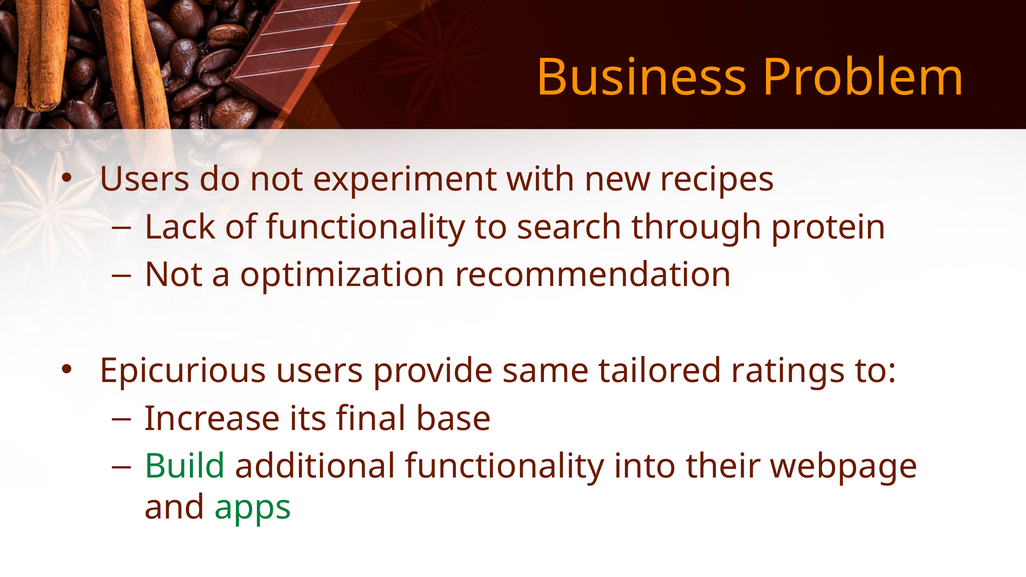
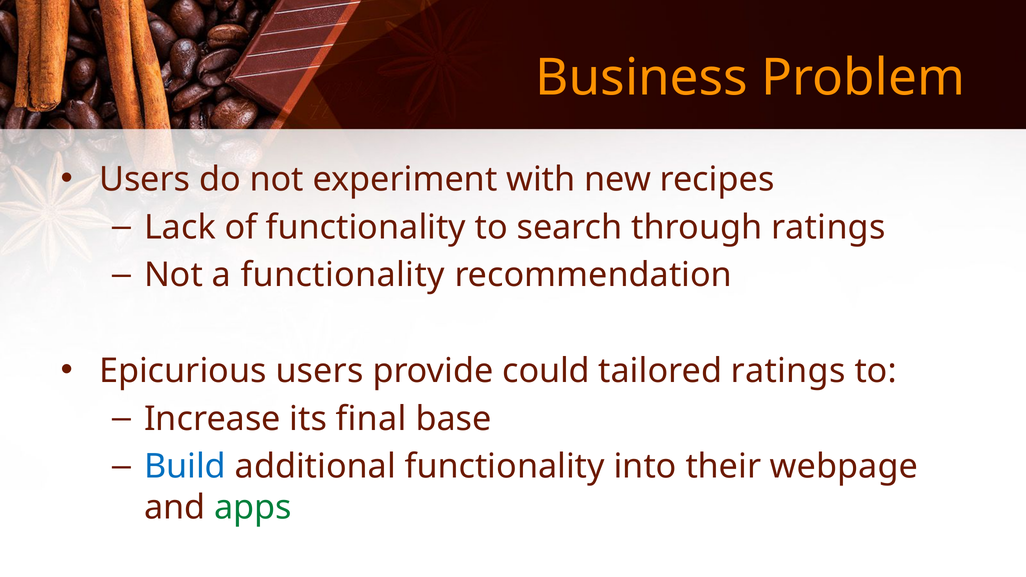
through protein: protein -> ratings (828, 227)
a optimization: optimization -> functionality (343, 275)
same: same -> could (546, 371)
Build colour: green -> blue (185, 467)
